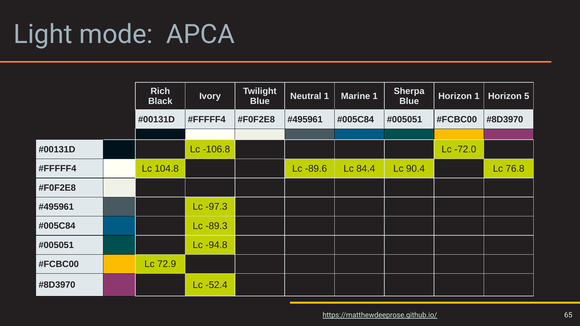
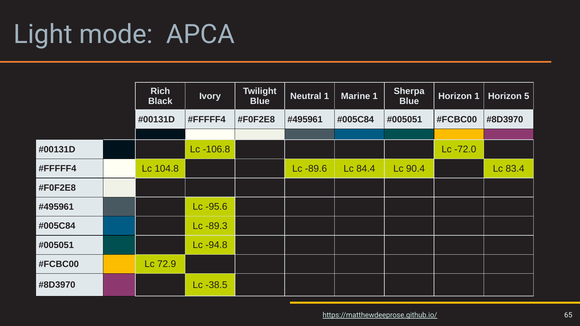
76.8: 76.8 -> 83.4 (515, 169)
-97.3: -97.3 -> -95.6 (216, 207)
-52.4: -52.4 -> -38.5 (216, 285)
